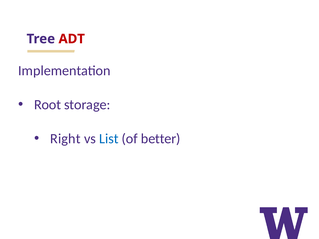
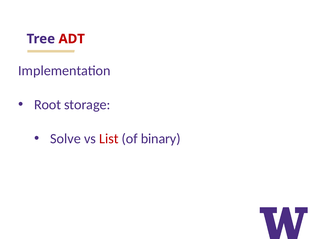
Right: Right -> Solve (65, 139)
List colour: blue -> red (109, 139)
better: better -> binary (161, 139)
